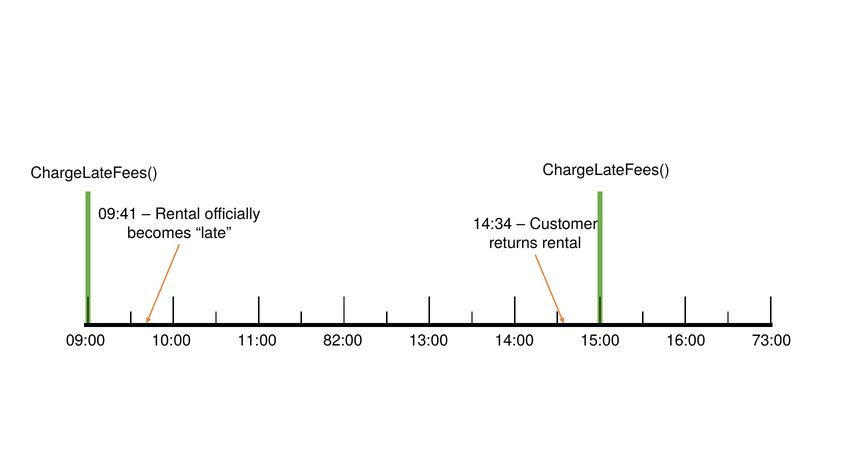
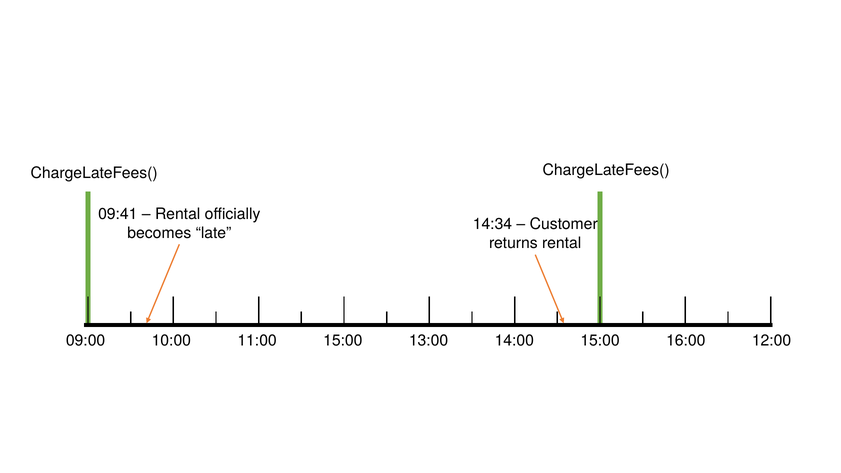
09:00 82:00: 82:00 -> 15:00 (343, 341)
73:00: 73:00 -> 12:00 (772, 341)
